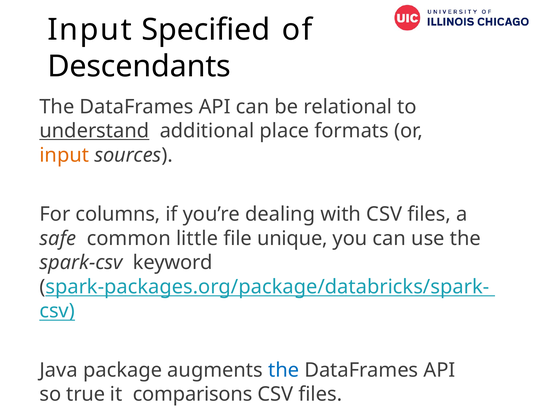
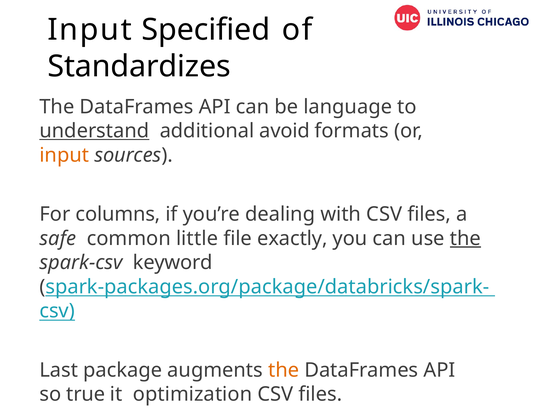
Descendants: Descendants -> Standardizes (139, 67)
relational: relational -> language (348, 107)
place: place -> avoid (285, 131)
unique: unique -> exactly (292, 239)
the underline: none -> present (465, 239)
Java: Java -> Last (59, 371)
the colour: blue -> orange (284, 371)
comparisons: comparisons -> optimization (193, 395)
